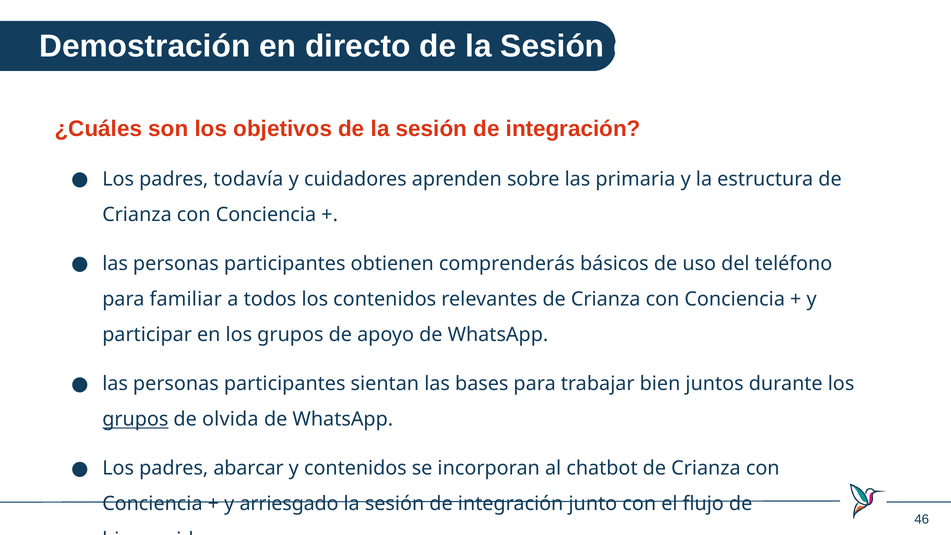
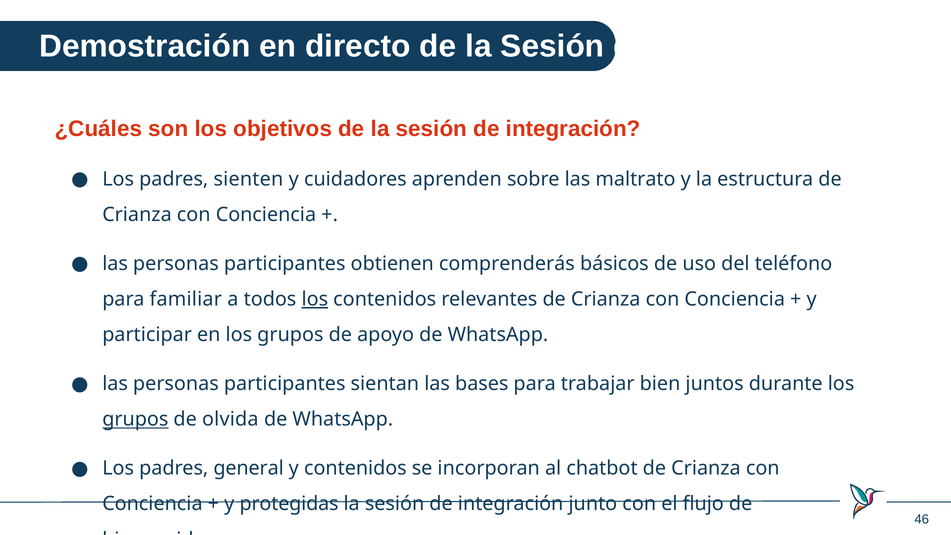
todavía: todavía -> sienten (248, 179)
primaria: primaria -> maltrato (636, 179)
los underline: none -> present (315, 299)
abarcar: abarcar -> general (249, 468)
arriesgado: arriesgado -> protegidas (289, 504)
